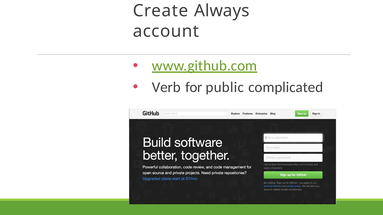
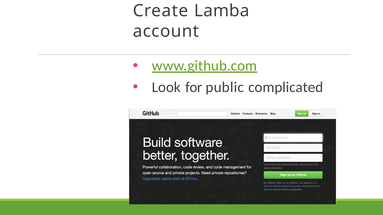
Always: Always -> Lamba (222, 11)
Verb: Verb -> Look (166, 87)
